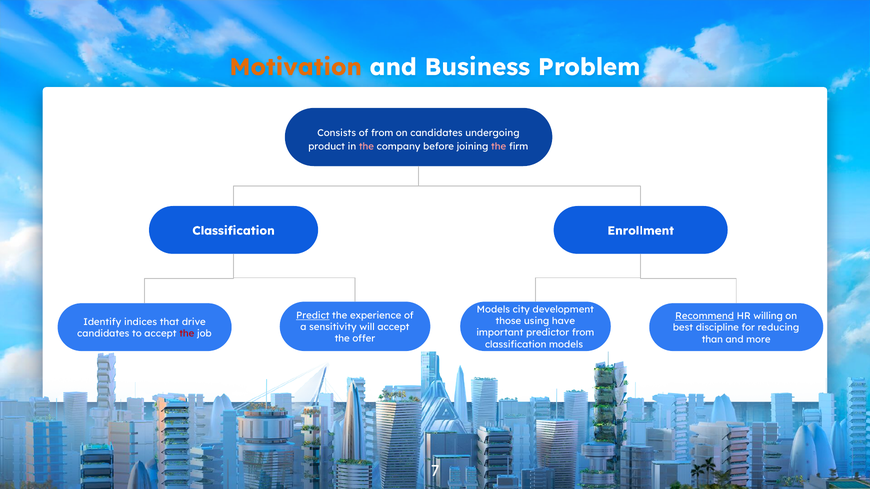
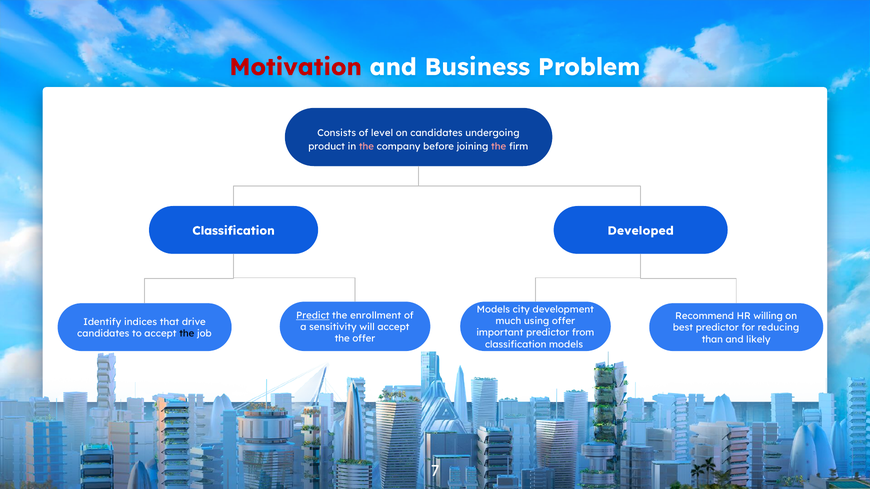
Motivation colour: orange -> red (296, 67)
of from: from -> level (382, 133)
Enrollment: Enrollment -> Developed (641, 231)
experience: experience -> enrollment (376, 316)
Recommend underline: present -> none (705, 316)
those: those -> much (508, 321)
using have: have -> offer (563, 321)
best discipline: discipline -> predictor (717, 328)
the colour: red -> black (187, 334)
more: more -> likely (758, 340)
